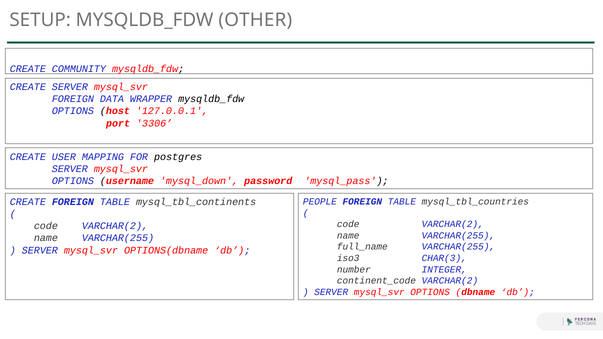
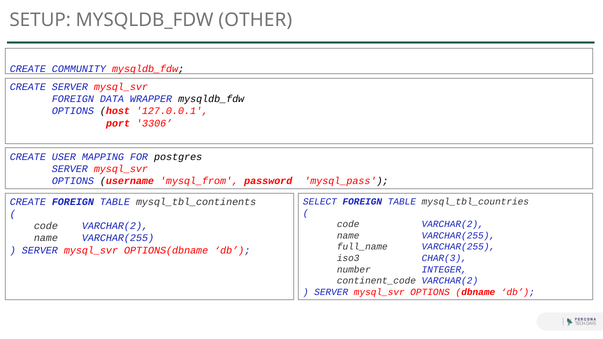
mysql_down: mysql_down -> mysql_from (199, 181)
PEOPLE: PEOPLE -> SELECT (320, 202)
